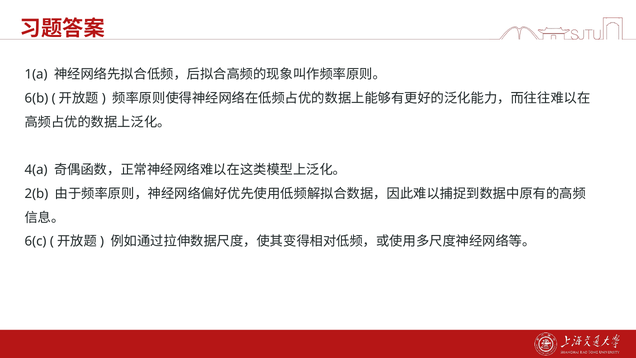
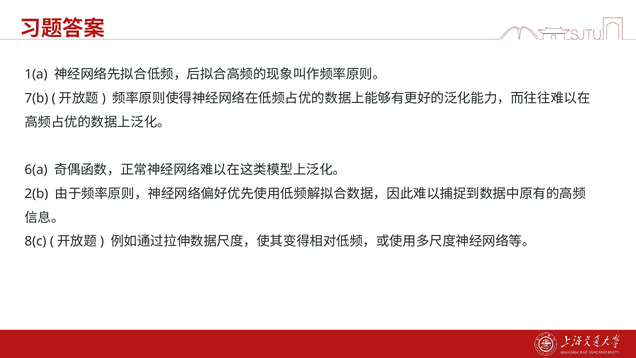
6(b: 6(b -> 7(b (36, 98)
4(a: 4(a -> 6(a (36, 170)
6(c: 6(c -> 8(c (36, 241)
